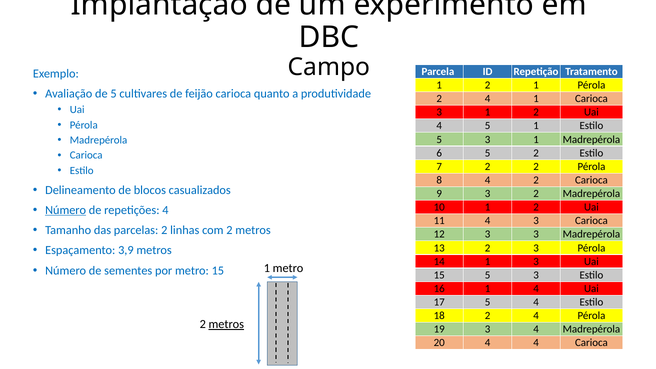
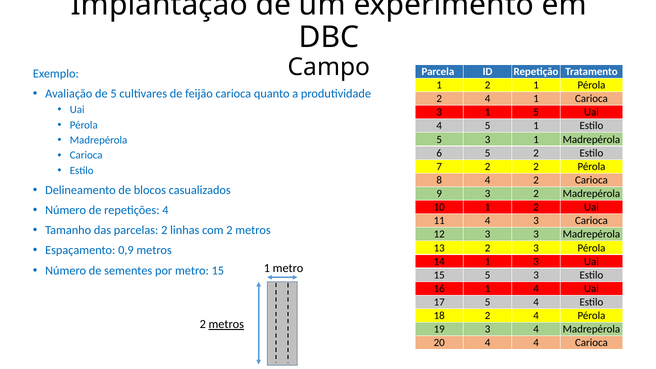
3 1 2: 2 -> 5 (536, 112)
Número underline: present -> none (66, 210)
3,9: 3,9 -> 0,9 (126, 250)
